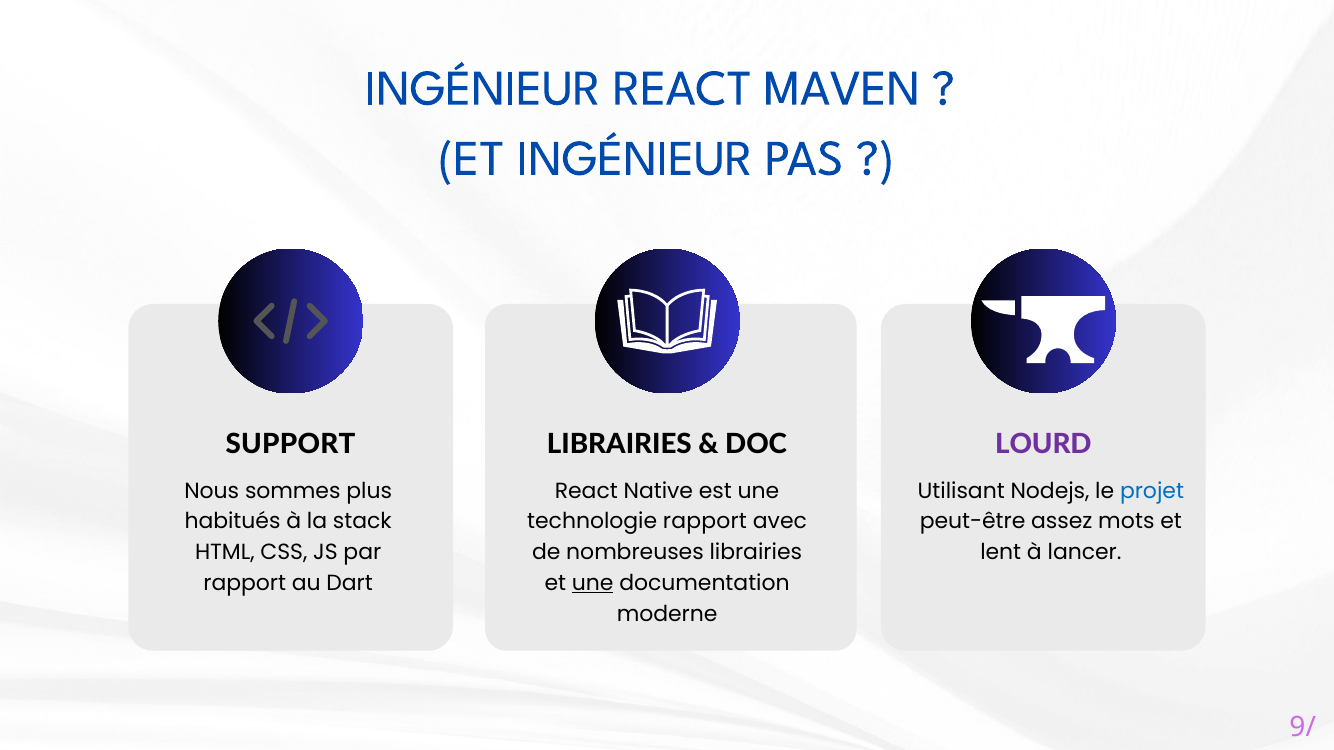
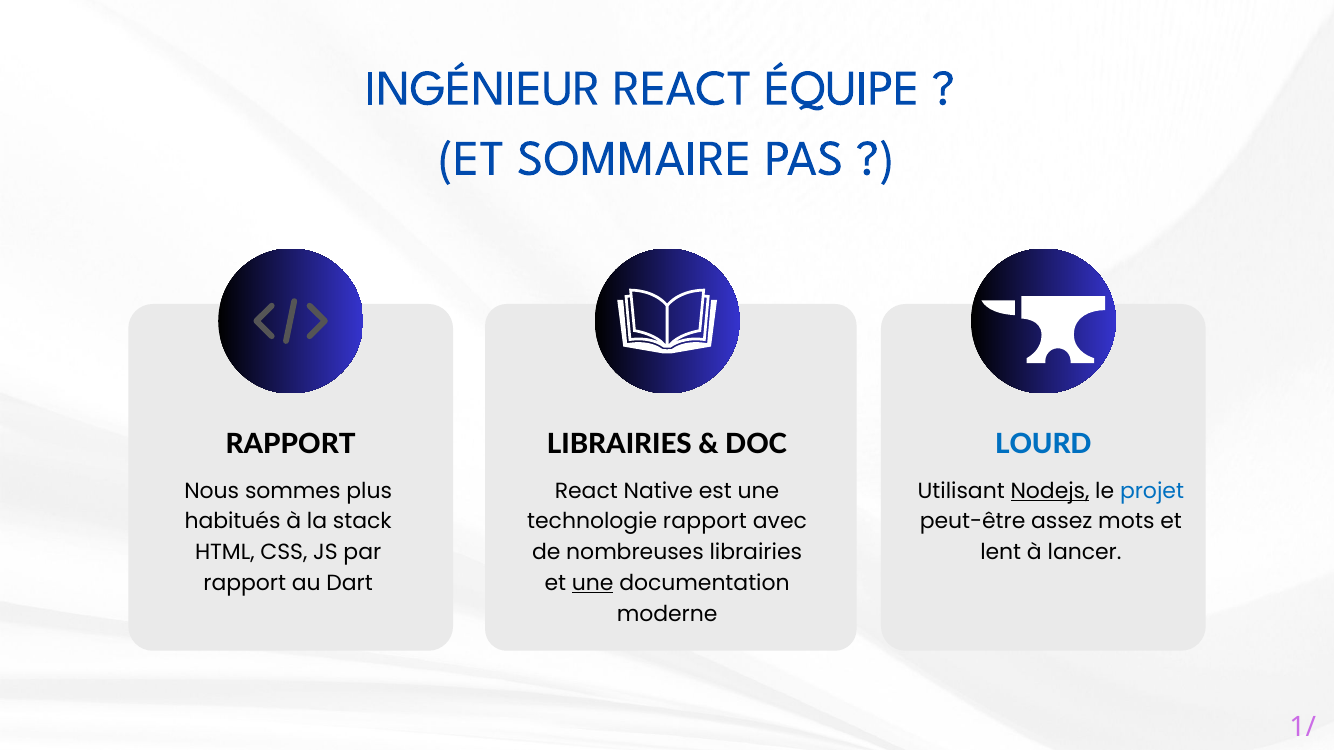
MAVEN: MAVEN -> ÉQUIPE (842, 88)
ET INGÉNIEUR: INGÉNIEUR -> SOMMAIRE (634, 158)
SUPPORT: SUPPORT -> RAPPORT (291, 444)
LOURD colour: purple -> blue (1043, 444)
Nodejs underline: none -> present (1050, 491)
9/: 9/ -> 1/ (1303, 728)
